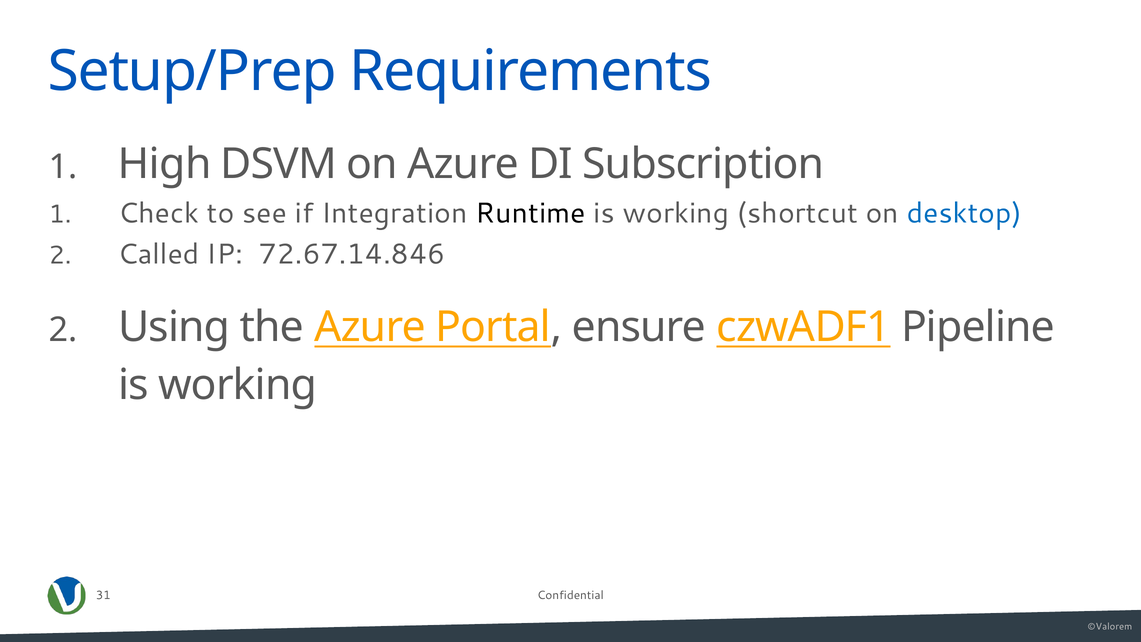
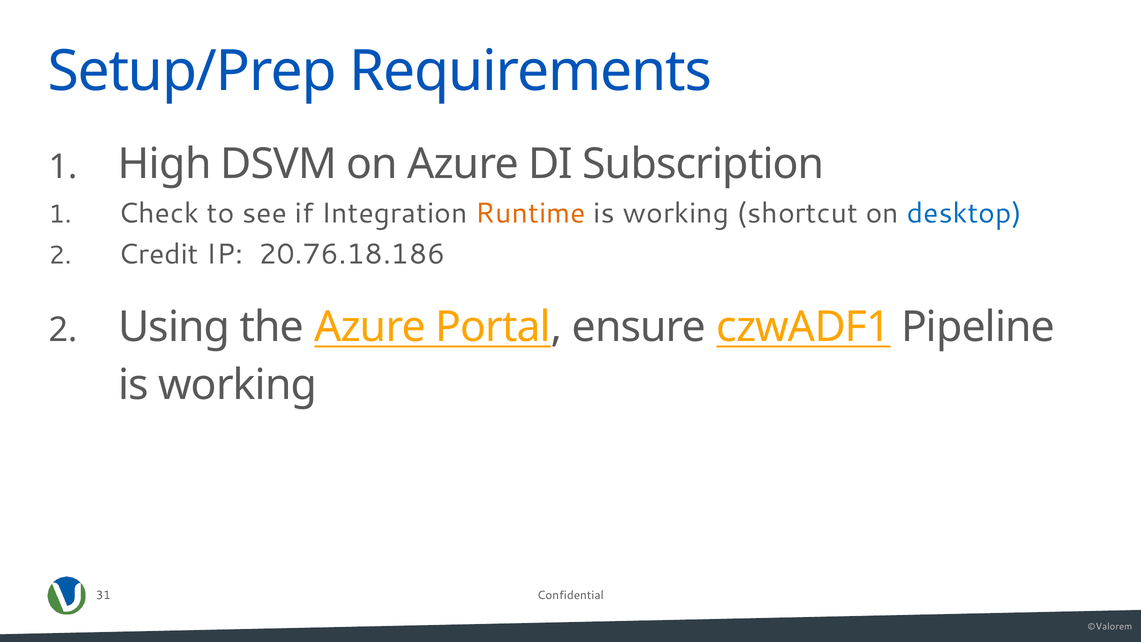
Runtime colour: black -> orange (531, 213)
Called: Called -> Credit (158, 254)
72.67.14.846: 72.67.14.846 -> 20.76.18.186 (352, 254)
